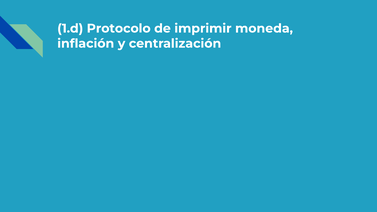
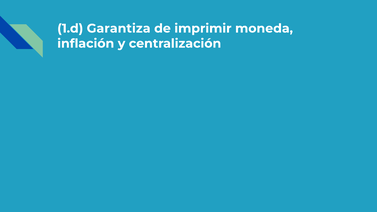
Protocolo: Protocolo -> Garantiza (119, 28)
